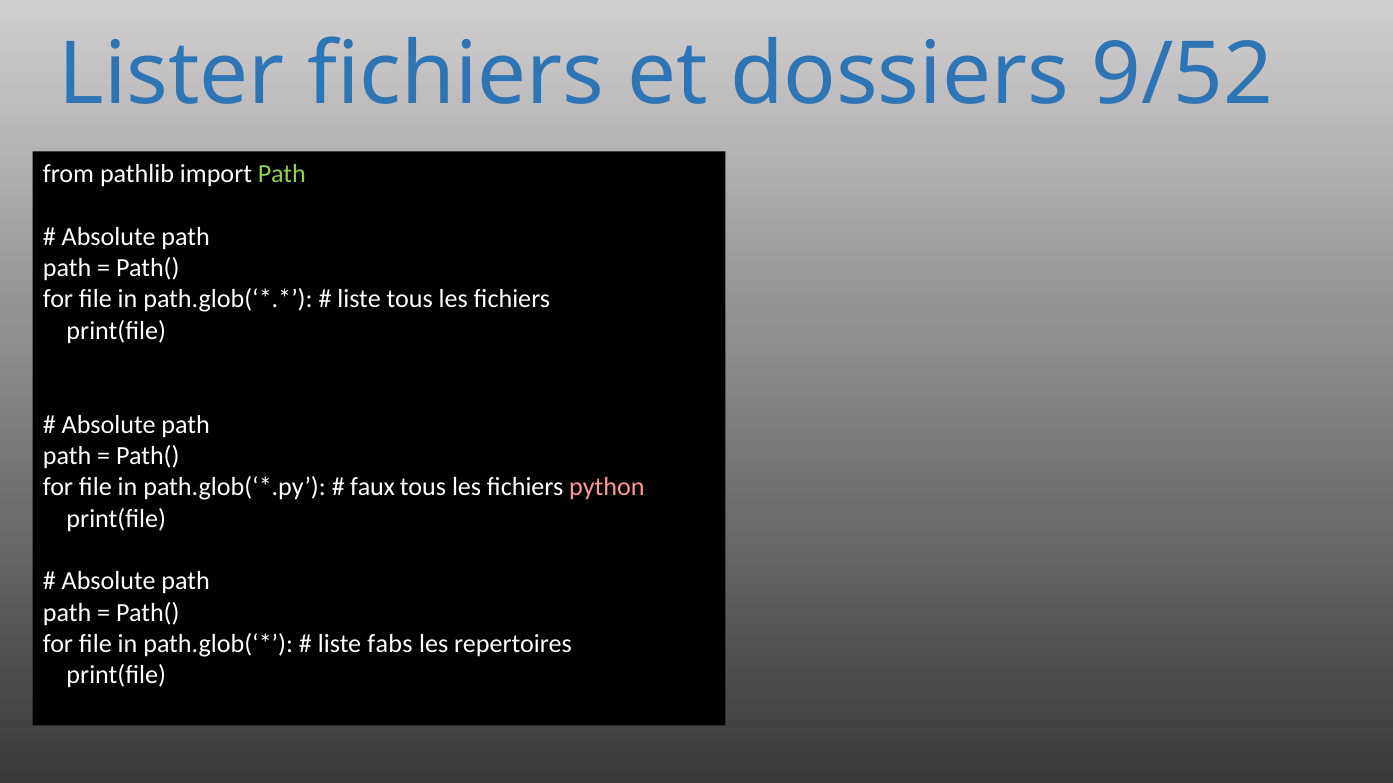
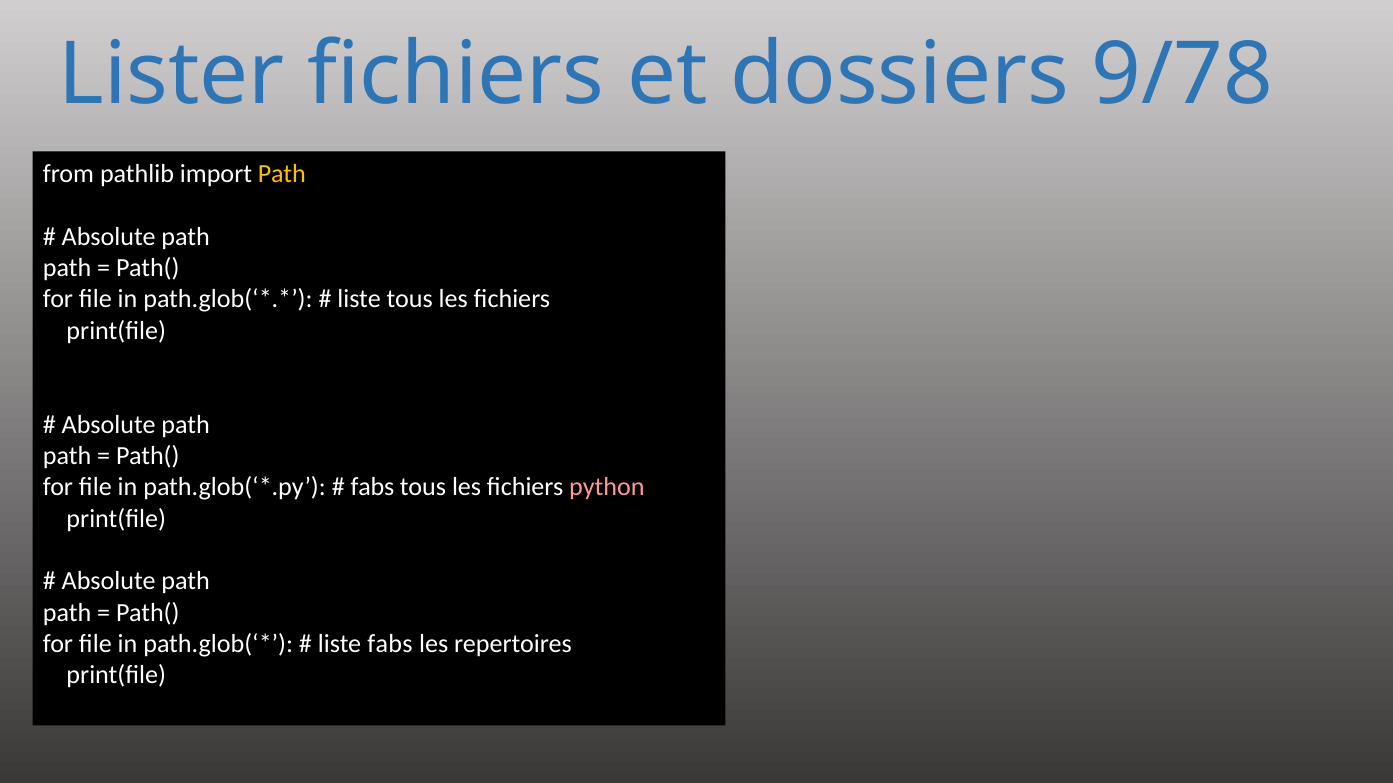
9/52: 9/52 -> 9/78 (1182, 75)
Path colour: light green -> yellow (282, 174)
faux: faux -> fabs (372, 487)
